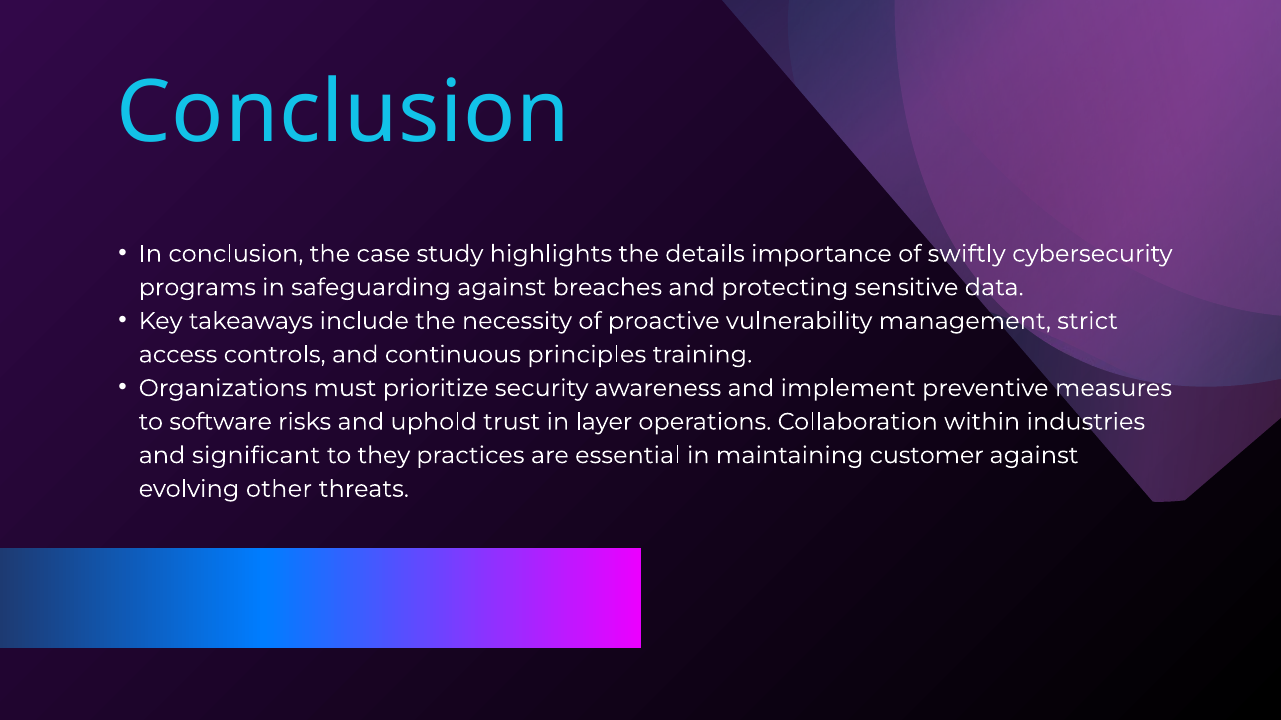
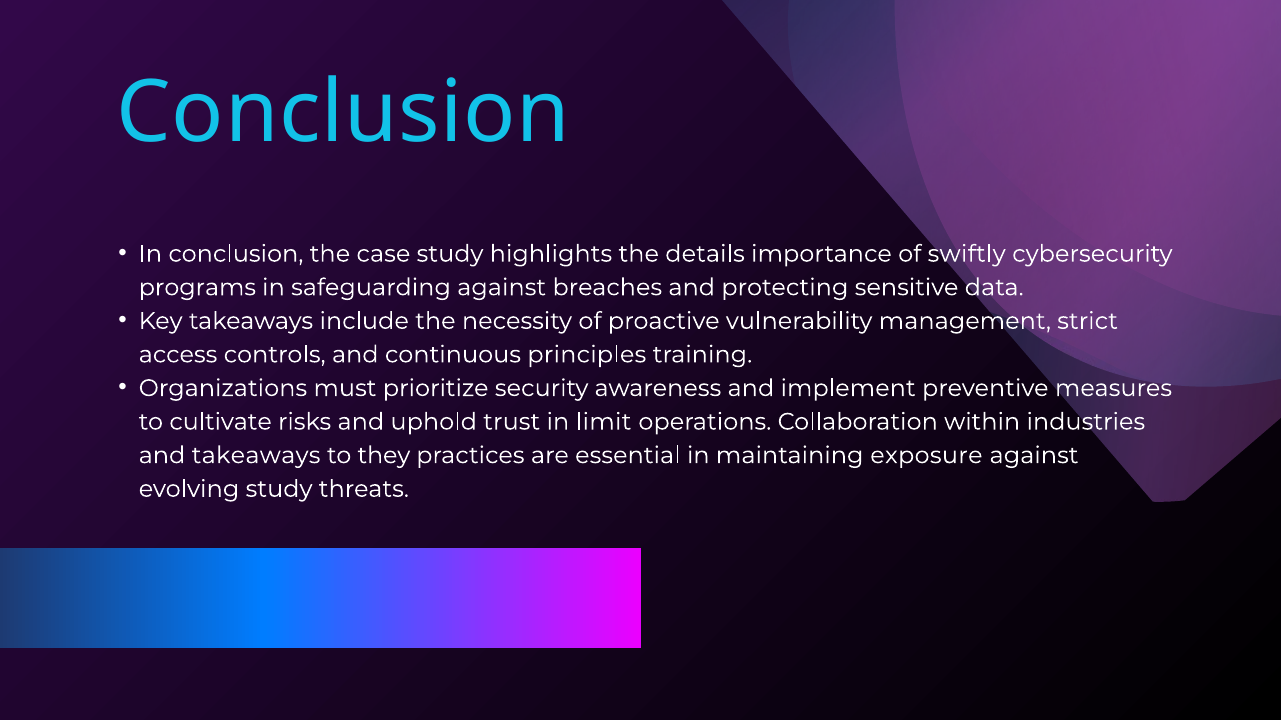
software: software -> cultivate (221, 422)
layer: layer -> limit (604, 422)
and significant: significant -> takeaways (256, 456)
customer: customer -> exposure (926, 456)
evolving other: other -> study (279, 489)
